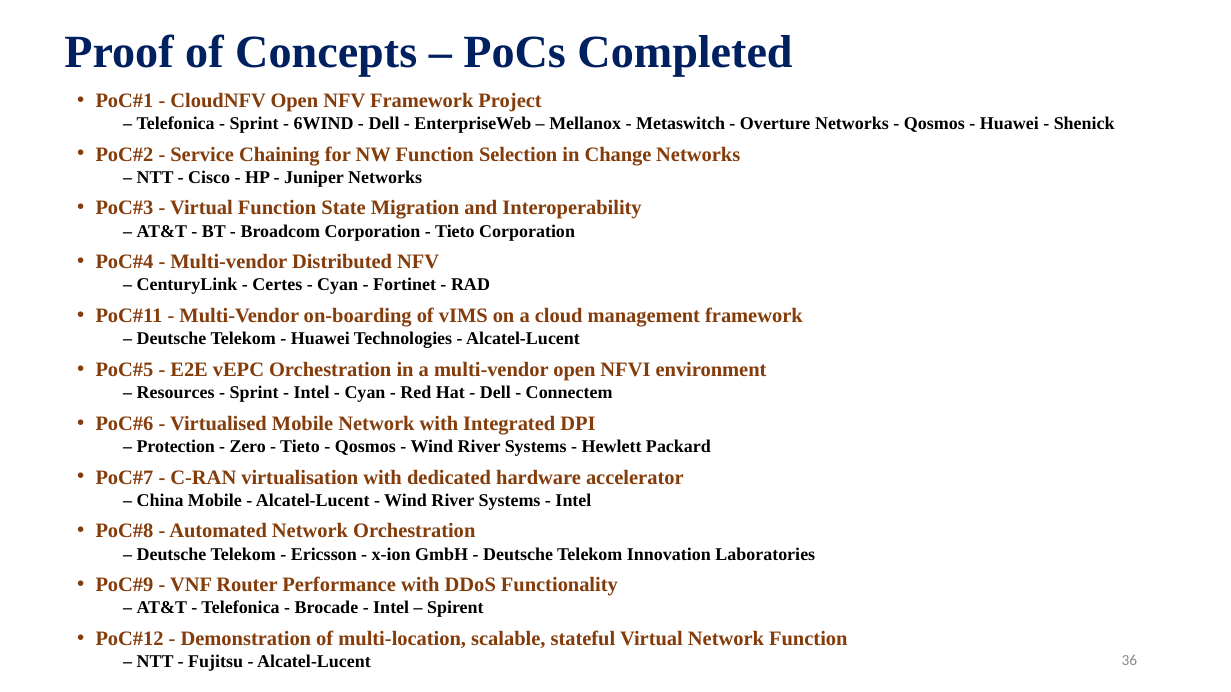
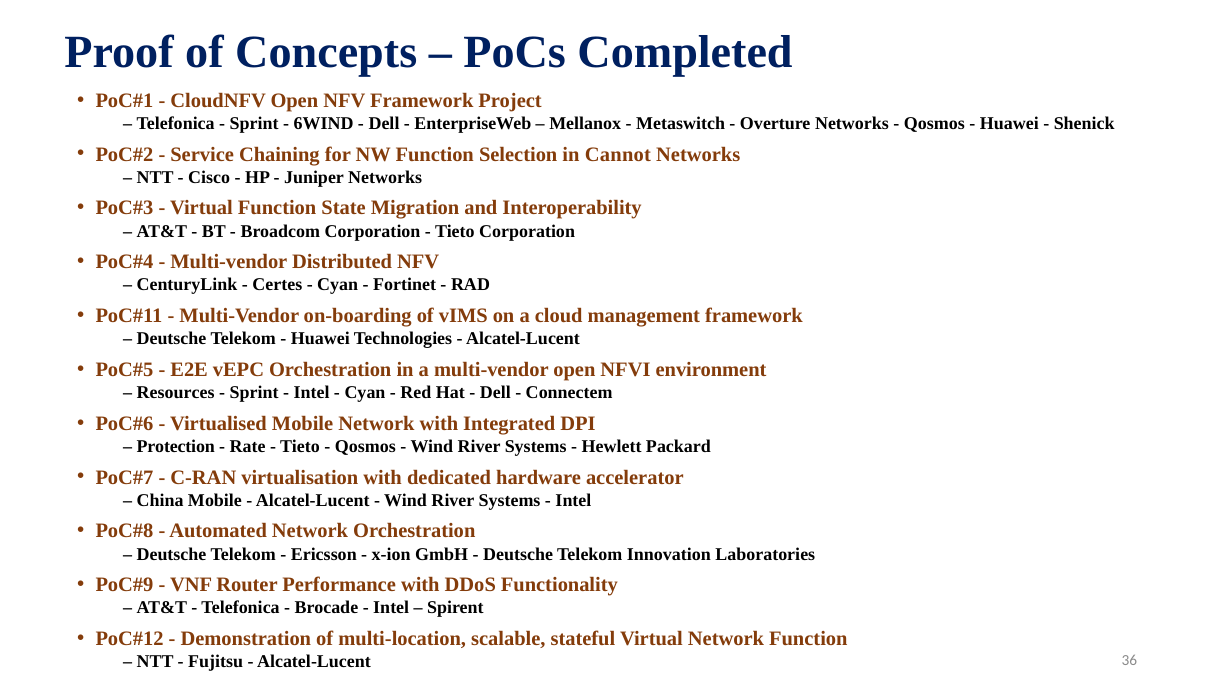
Change: Change -> Cannot (618, 154)
Zero: Zero -> Rate (248, 447)
